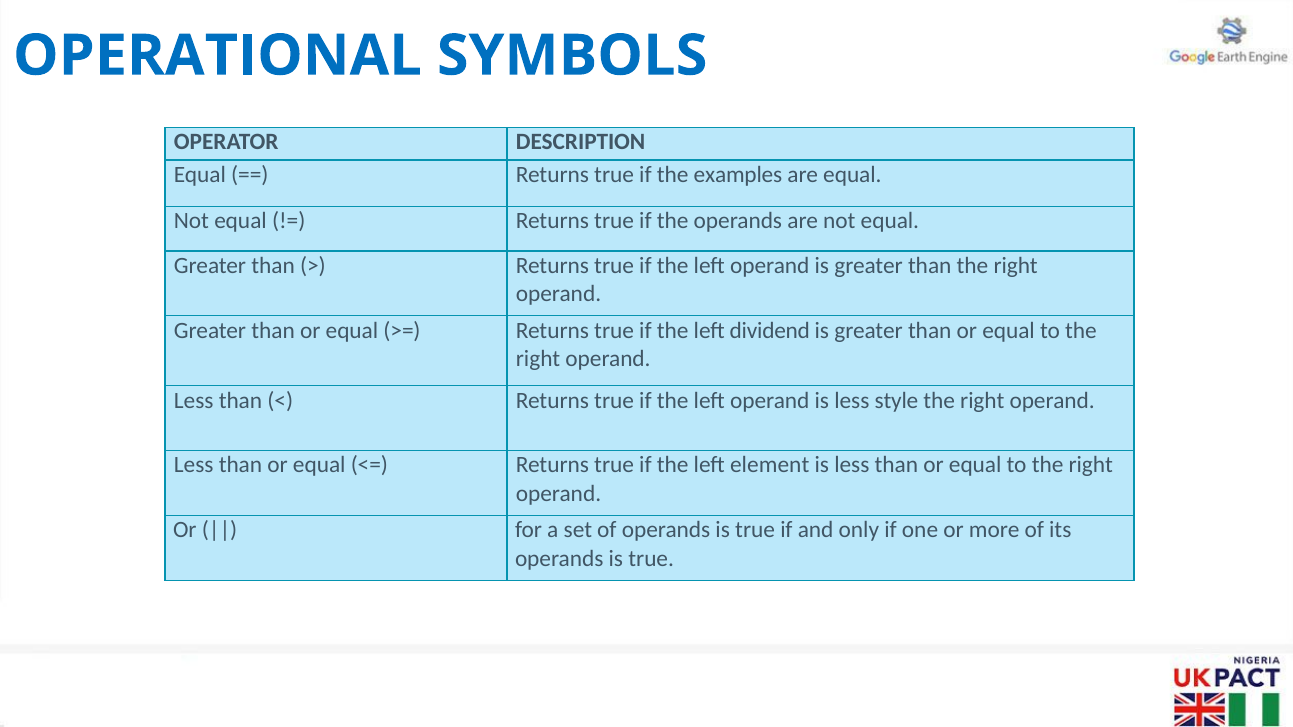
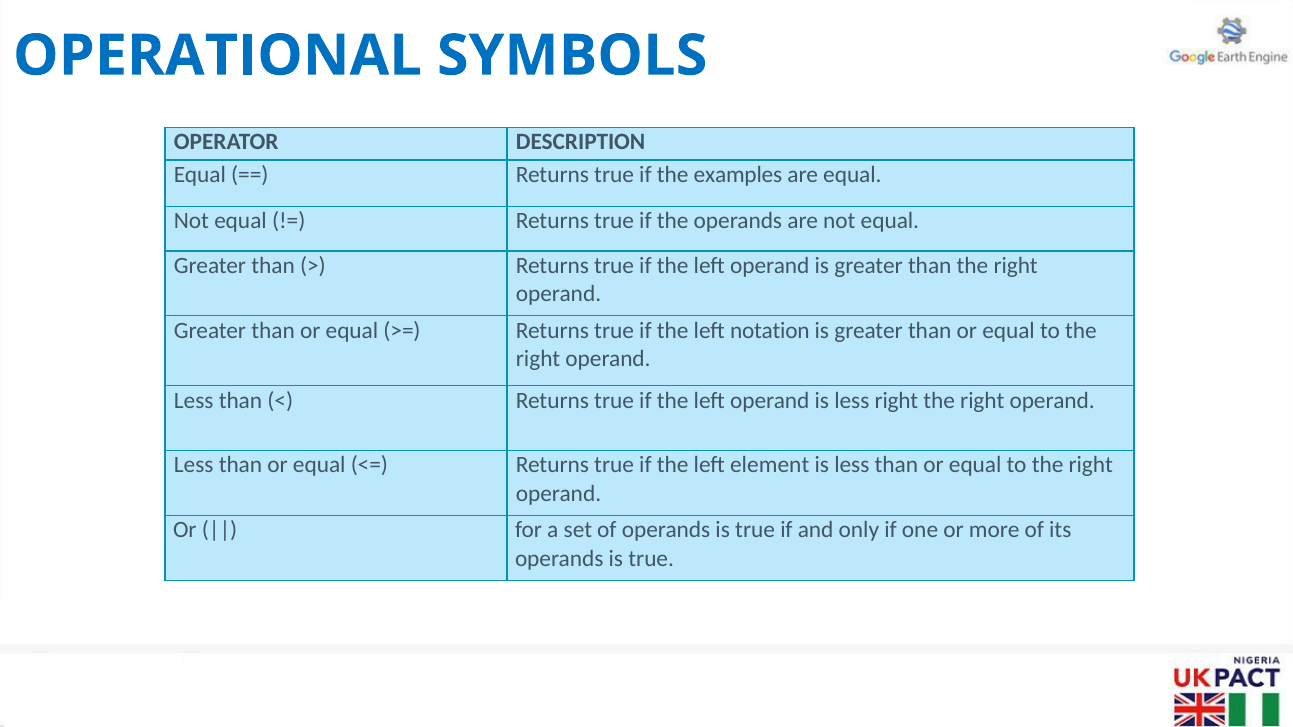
dividend: dividend -> notation (770, 330)
less style: style -> right (896, 401)
